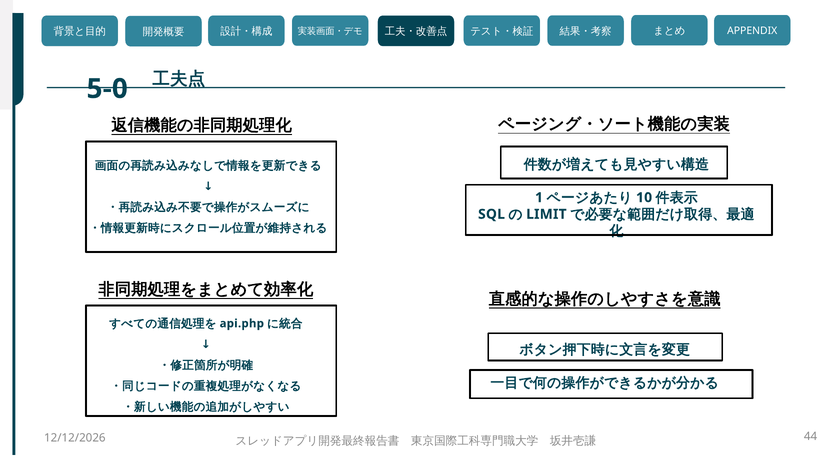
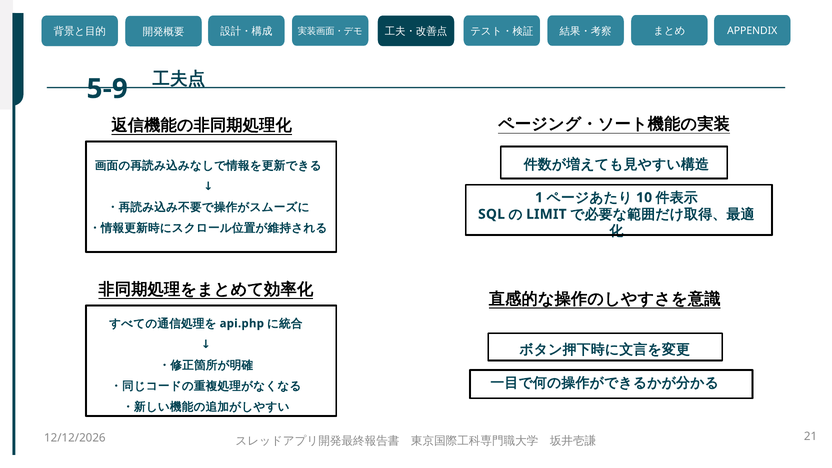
5-0: 5-0 -> 5-9 (107, 89)
44: 44 -> 21 (811, 436)
